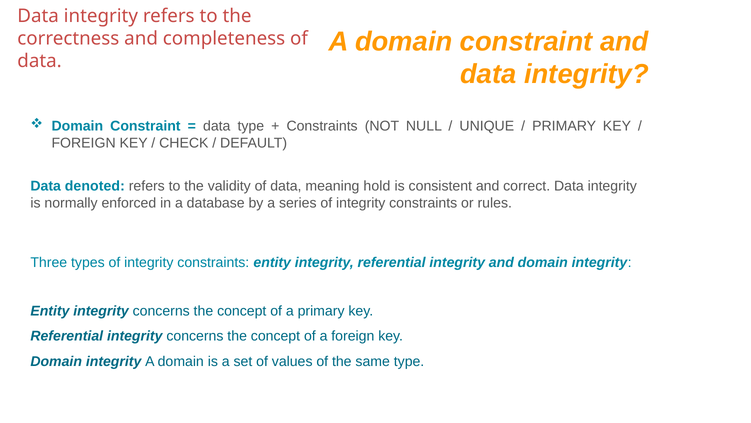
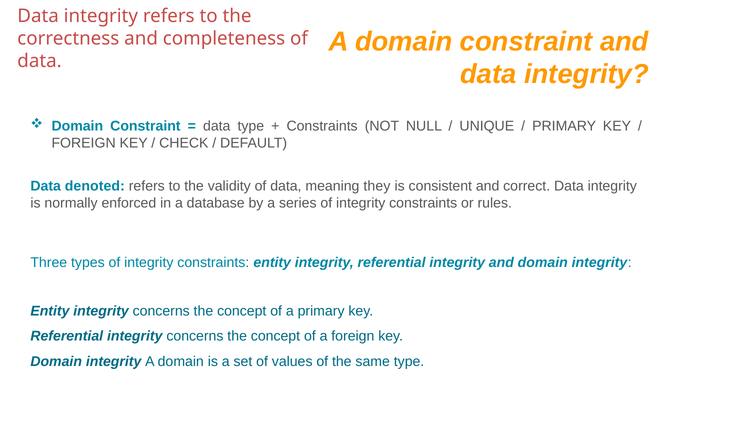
hold: hold -> they (377, 186)
